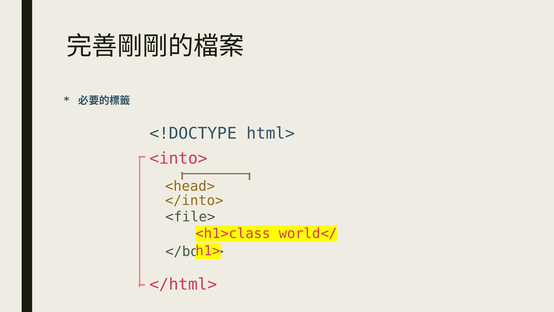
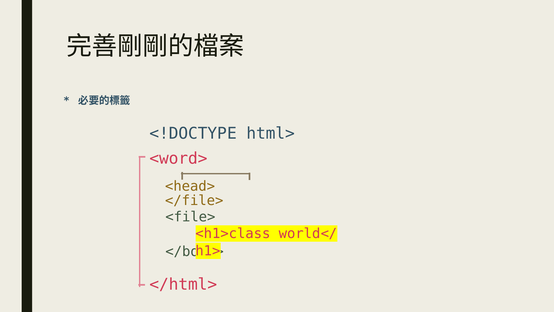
<into>: <into> -> <word> (179, 158)
</into>: </into> -> </file> (194, 200)
